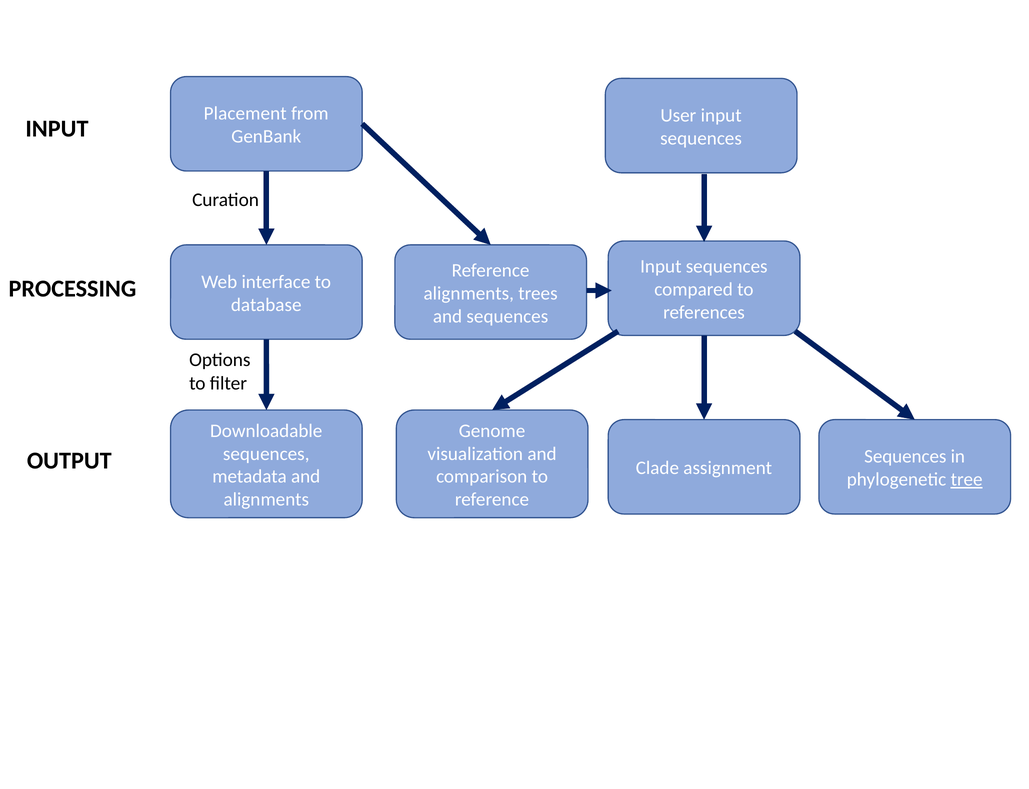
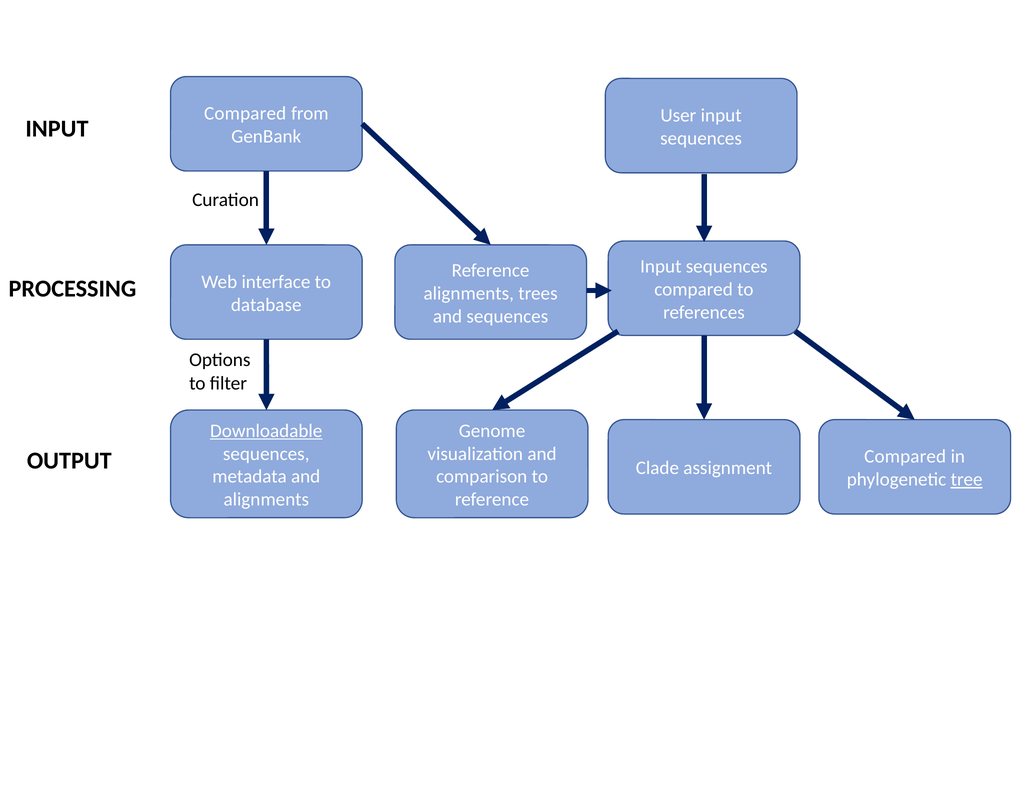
Placement: Placement -> Compared (245, 114)
Downloadable underline: none -> present (266, 431)
Sequences: Sequences -> Compared (905, 457)
